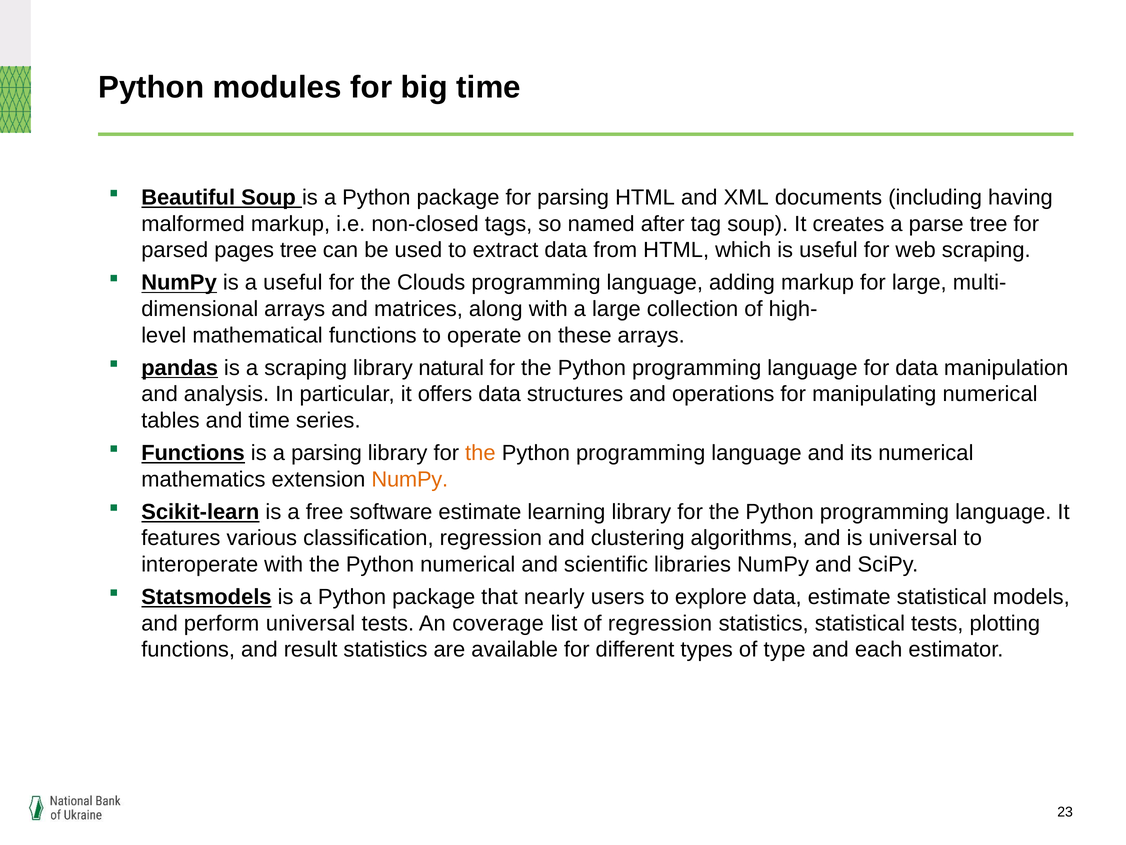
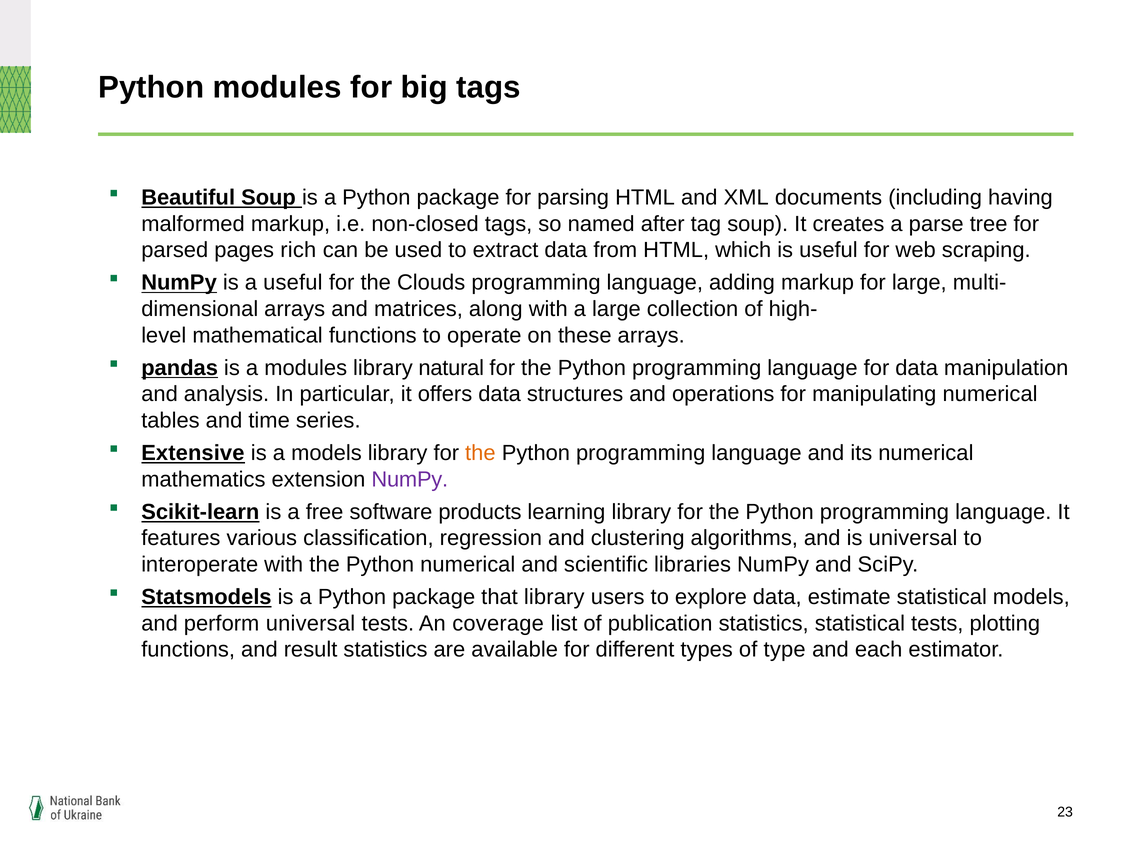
big time: time -> tags (489, 88)
pages tree: tree -> rich (298, 250)
a scraping: scraping -> modules (306, 368)
Functions: Functions -> Extensive (193, 453)
a parsing: parsing -> models (326, 453)
NumPy colour: orange -> purple (410, 479)
software estimate: estimate -> products (480, 512)
that nearly: nearly -> library (554, 597)
of regression: regression -> publication (660, 623)
